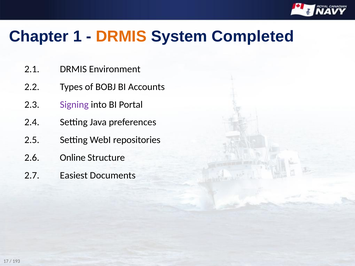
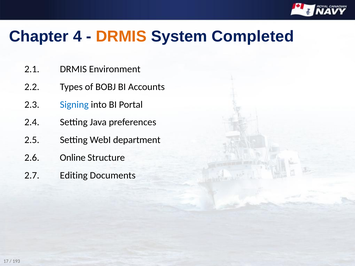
1: 1 -> 4 (77, 36)
Signing colour: purple -> blue (74, 105)
repositories: repositories -> department (137, 140)
Easiest: Easiest -> Editing (74, 176)
